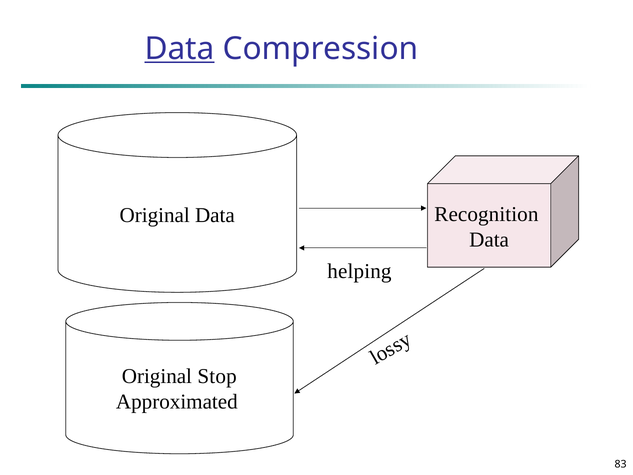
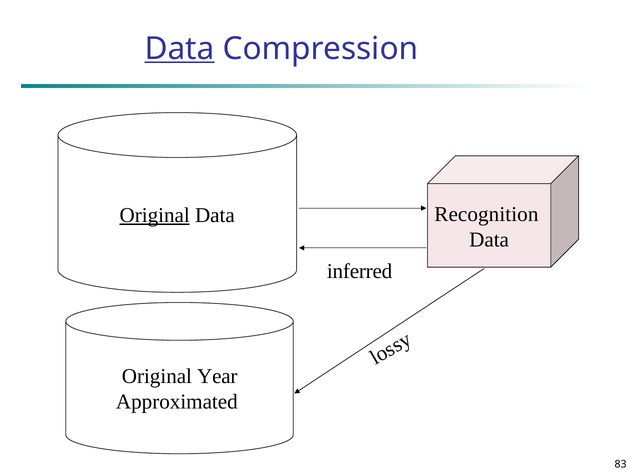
Original underline: none -> present (155, 215)
helping: helping -> inferred (360, 271)
Stop: Stop -> Year (217, 376)
